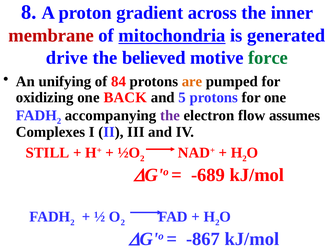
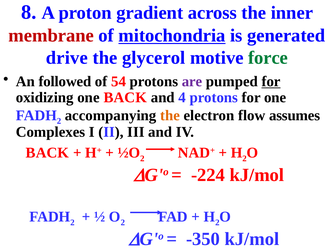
believed: believed -> glycerol (154, 58)
unifying: unifying -> followed (65, 81)
84: 84 -> 54 (119, 81)
are colour: orange -> purple (192, 81)
for underline: none -> present (271, 81)
5: 5 -> 4 (182, 97)
the colour: purple -> orange (170, 115)
STILL: STILL -> BACK (47, 152)
-689: -689 -> -224 (208, 175)
-867: -867 -> -350 (203, 239)
